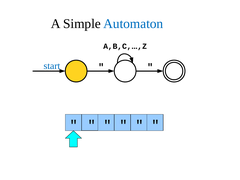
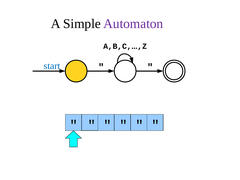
Automaton colour: blue -> purple (133, 24)
